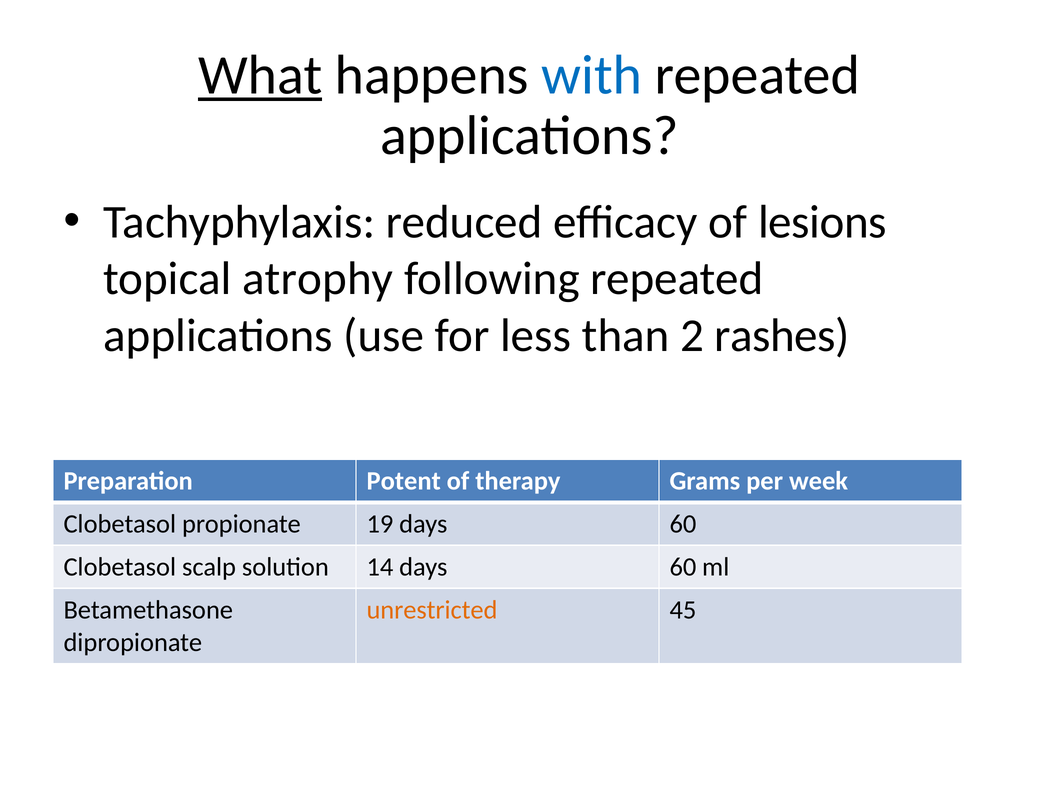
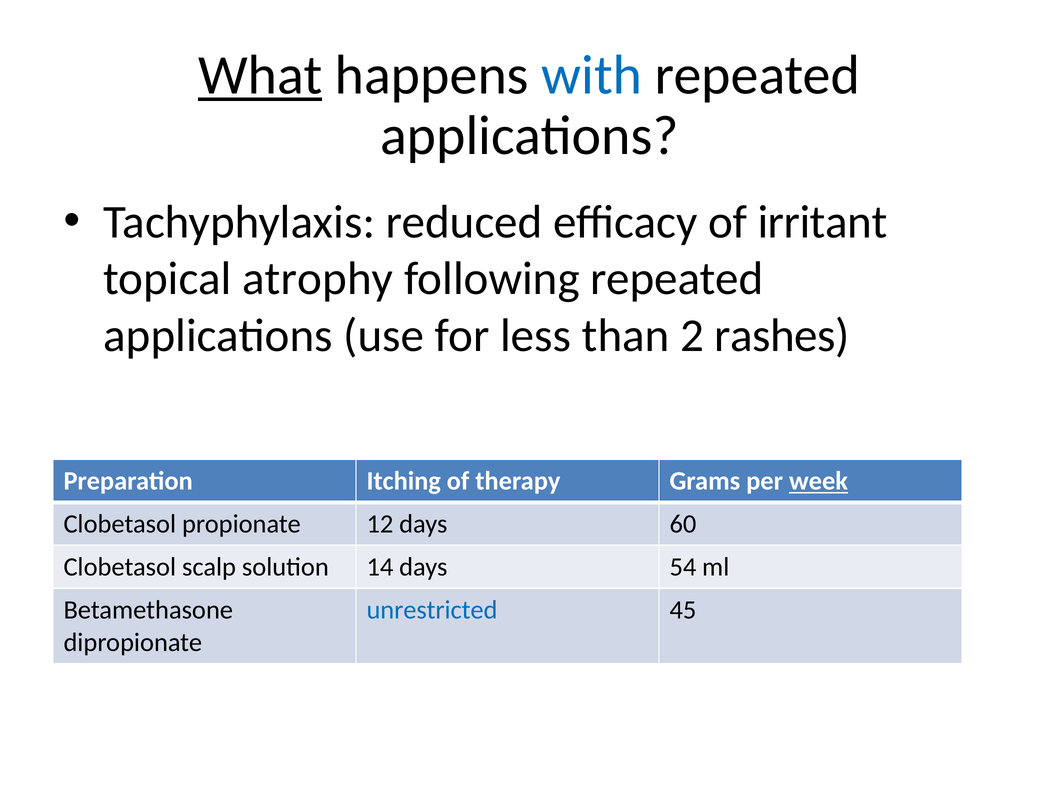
lesions: lesions -> irritant (822, 222)
Potent: Potent -> Itching (404, 481)
week underline: none -> present (819, 481)
19: 19 -> 12 (380, 524)
14 days 60: 60 -> 54 (683, 567)
unrestricted colour: orange -> blue (432, 610)
